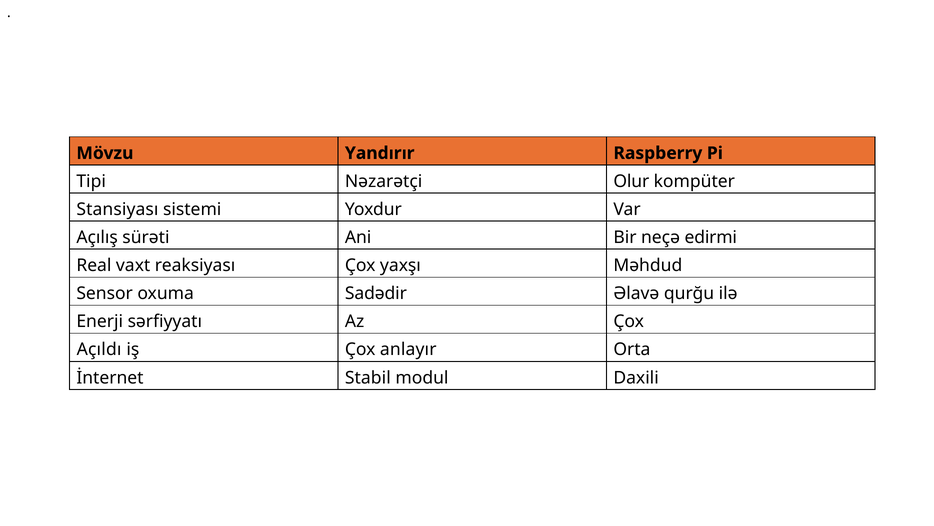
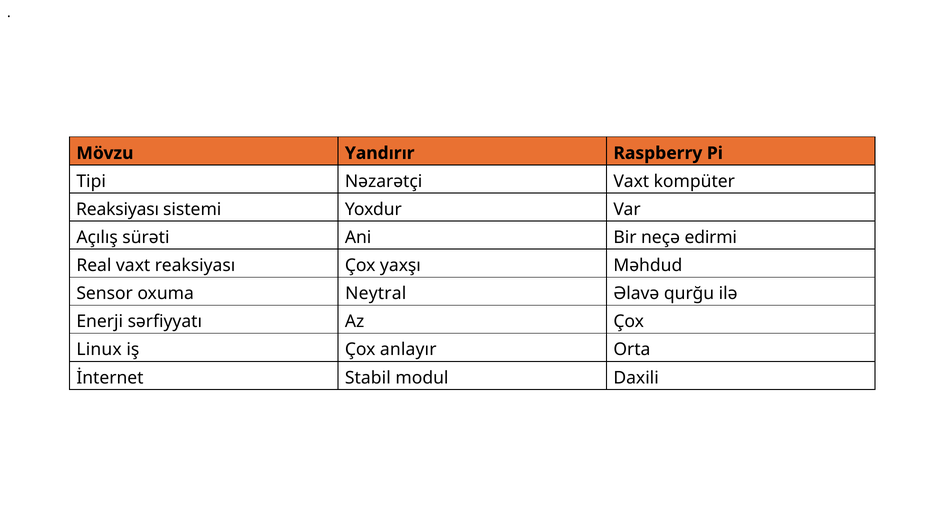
Nəzarətçi Olur: Olur -> Vaxt (631, 181)
Stansiyası: Stansiyası -> Reaksiyası (118, 209)
Sadədir: Sadədir -> Neytral (376, 293)
Açıldı: Açıldı -> Linux (99, 349)
